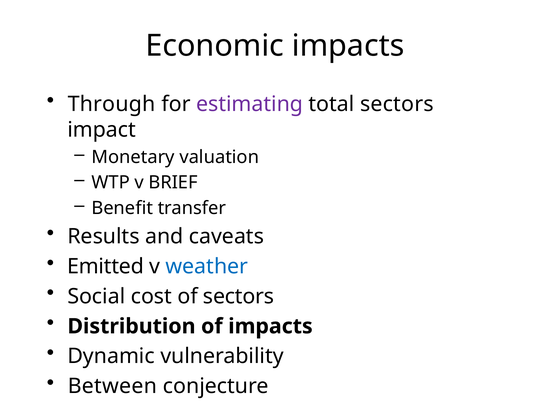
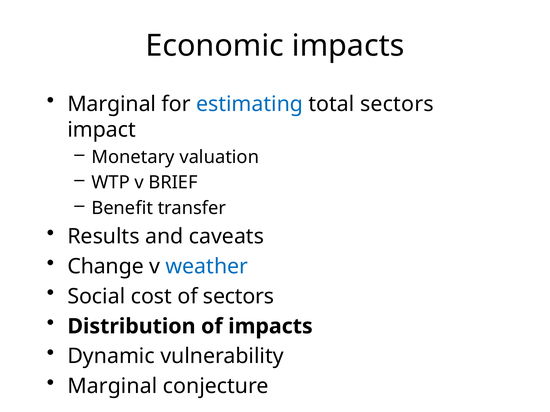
Through: Through -> Marginal (112, 104)
estimating colour: purple -> blue (250, 104)
Emitted: Emitted -> Change (106, 267)
Between: Between -> Marginal (112, 387)
